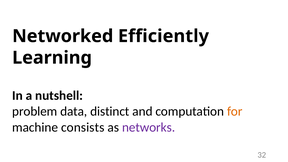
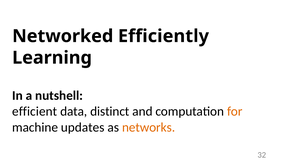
problem: problem -> efficient (35, 111)
consists: consists -> updates (83, 127)
networks colour: purple -> orange (149, 127)
